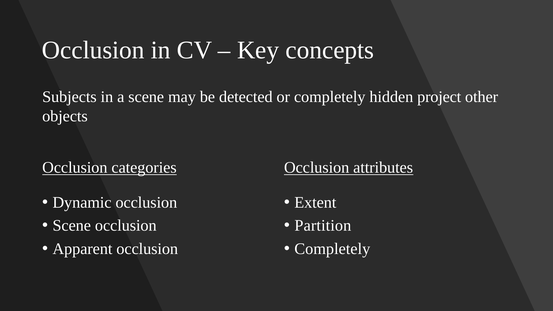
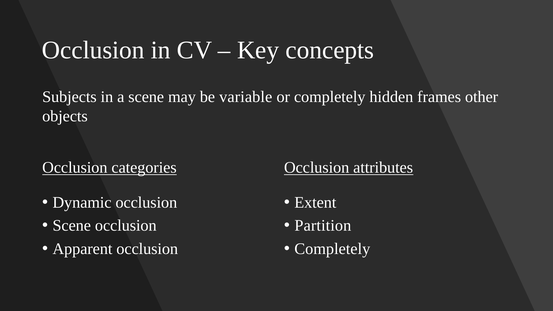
detected: detected -> variable (246, 97)
project: project -> frames (439, 97)
